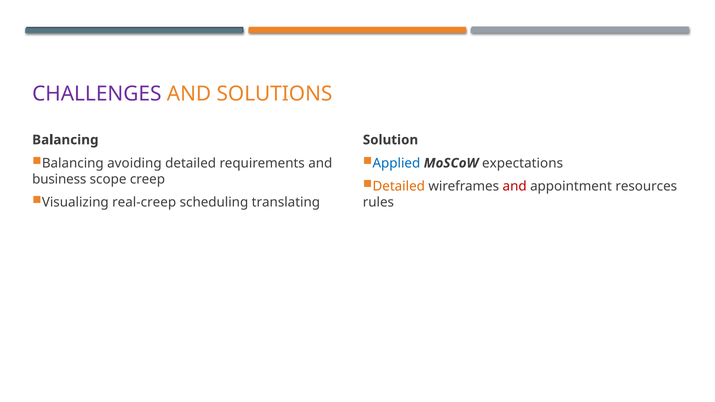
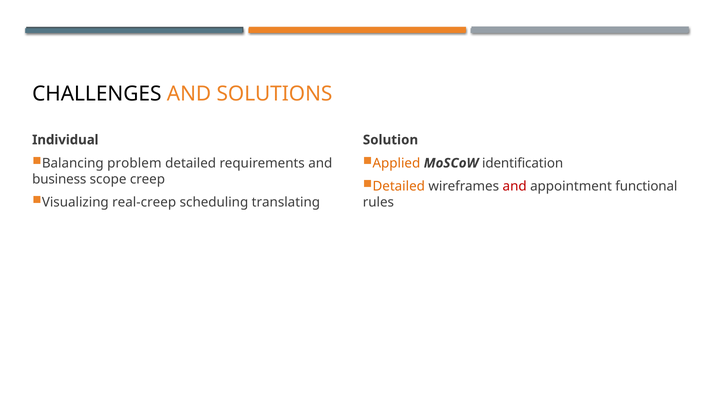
CHALLENGES colour: purple -> black (97, 94)
Balancing: Balancing -> Individual (65, 140)
avoiding: avoiding -> problem (134, 163)
Applied colour: blue -> orange (396, 163)
expectations: expectations -> identification (523, 163)
resources: resources -> functional (646, 186)
